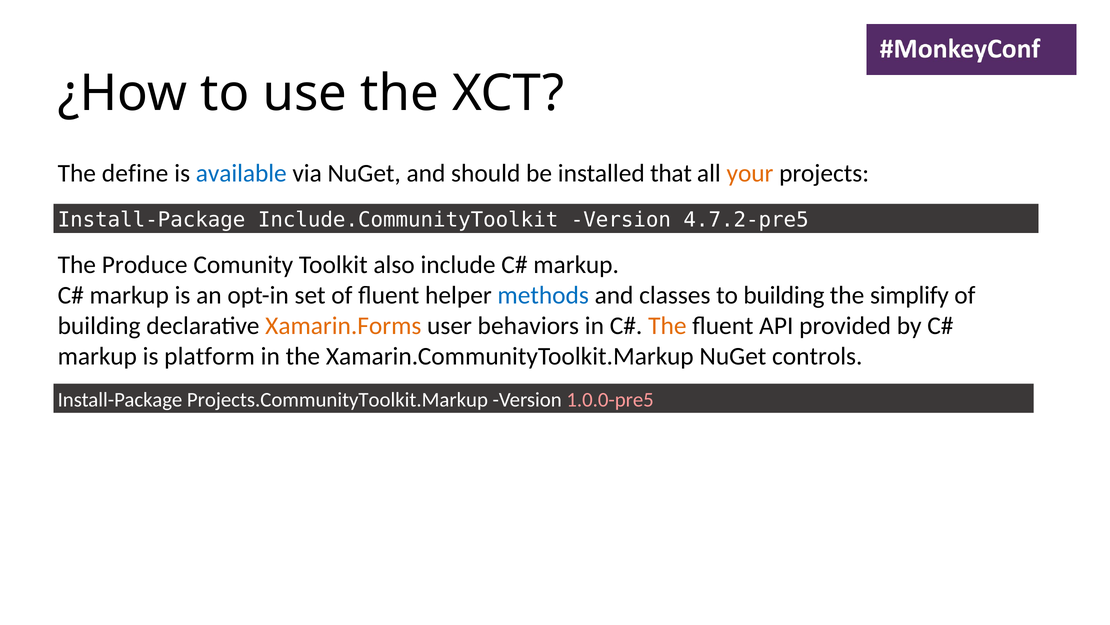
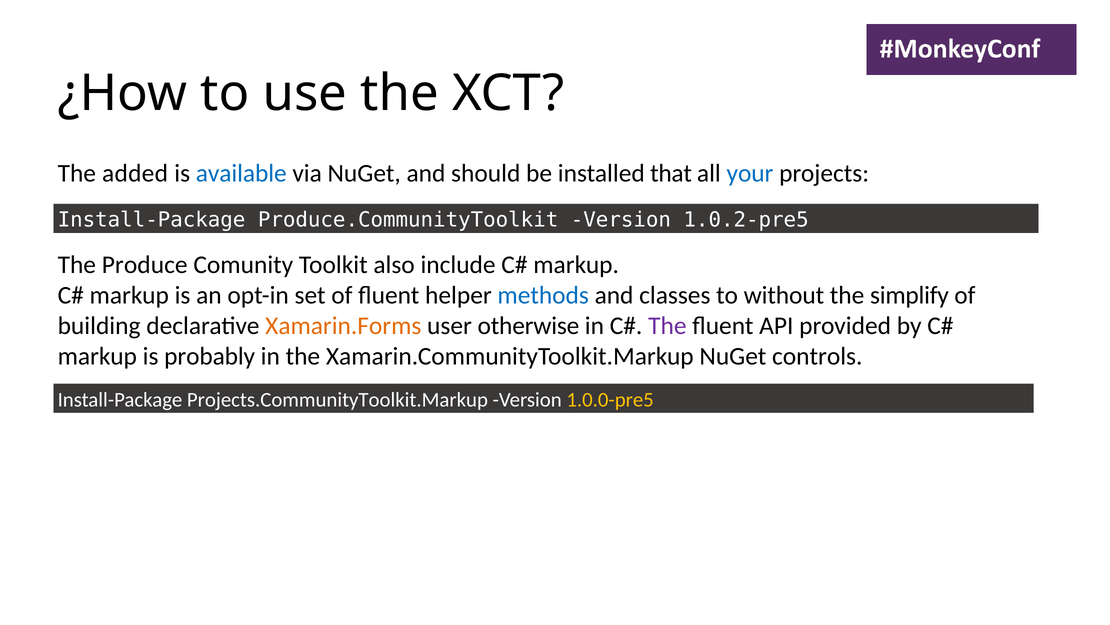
define: define -> added (135, 173)
your colour: orange -> blue (750, 173)
Include.CommunityToolkit: Include.CommunityToolkit -> Produce.CommunityToolkit (408, 220)
4.7.2-pre5: 4.7.2-pre5 -> 1.0.2-pre5 (746, 220)
to building: building -> without (784, 295)
behaviors: behaviors -> otherwise (528, 326)
The colour: orange -> purple (667, 326)
platform: platform -> probably (210, 356)
1.0.0-pre5 colour: pink -> yellow (610, 399)
